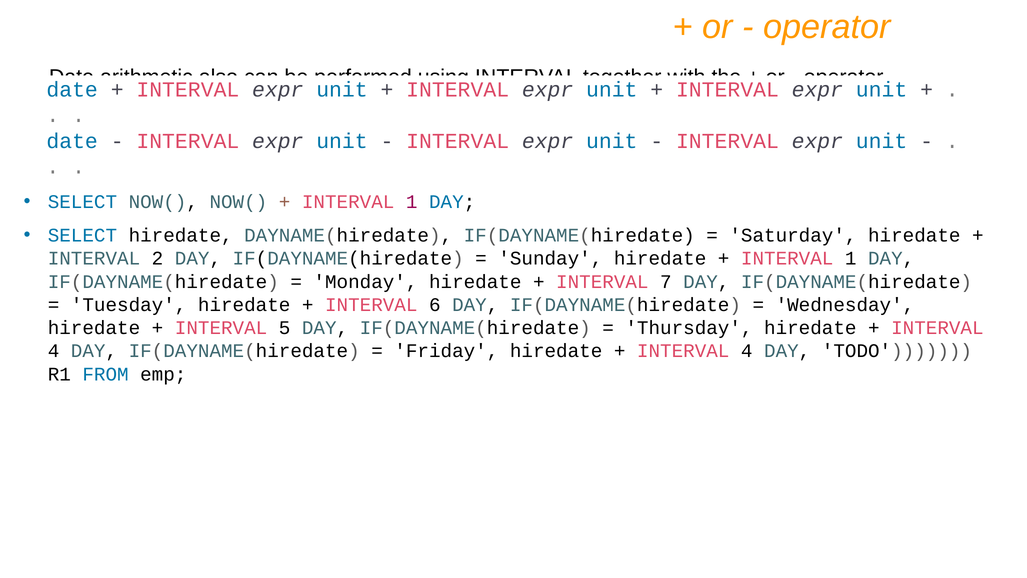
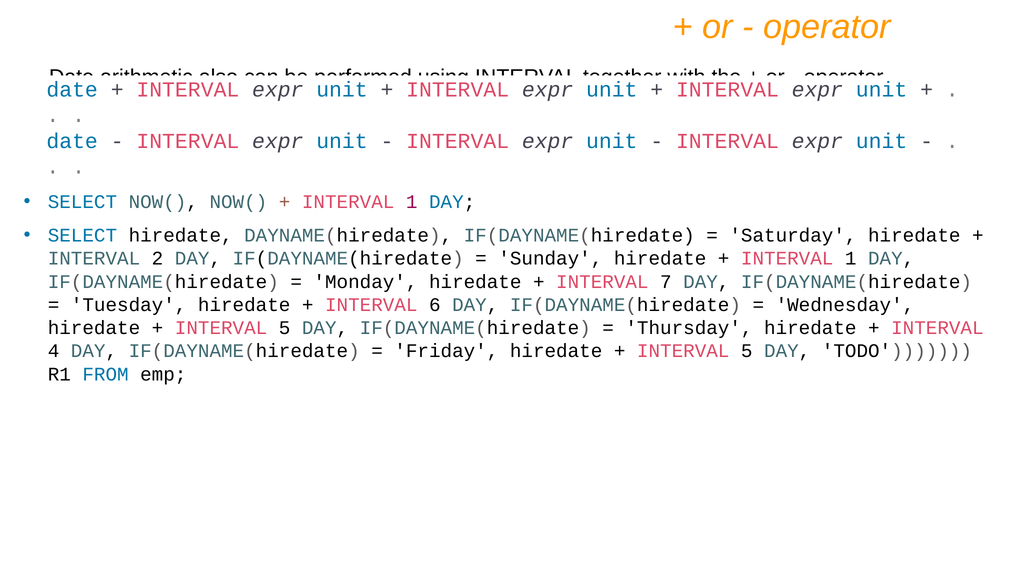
4: 4 -> 5 (747, 351)
